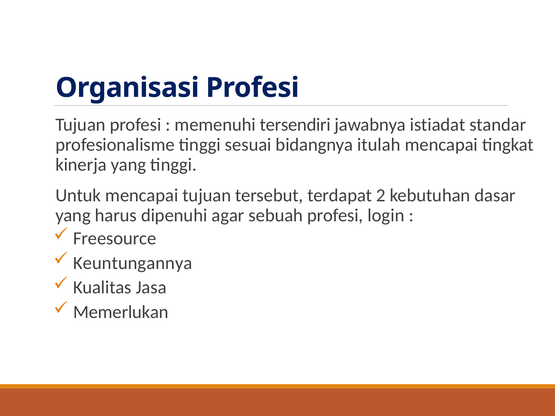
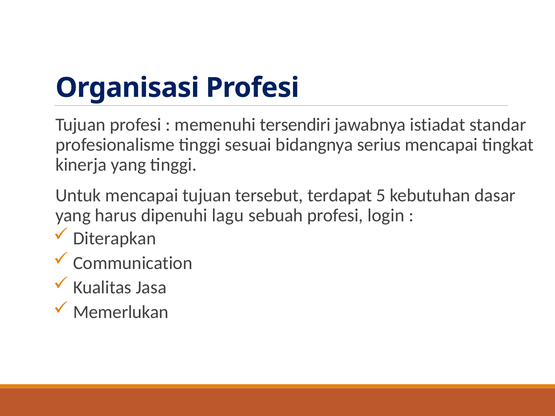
itulah: itulah -> serius (379, 145)
2: 2 -> 5 (381, 195)
agar: agar -> lagu (228, 215)
Freesource: Freesource -> Diterapkan (115, 238)
Keuntungannya: Keuntungannya -> Communication (133, 263)
